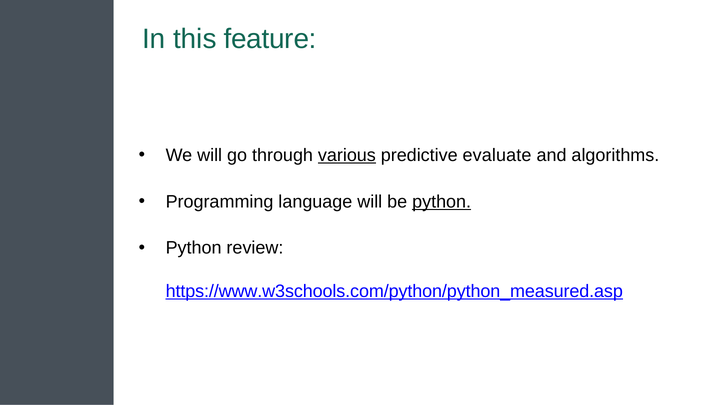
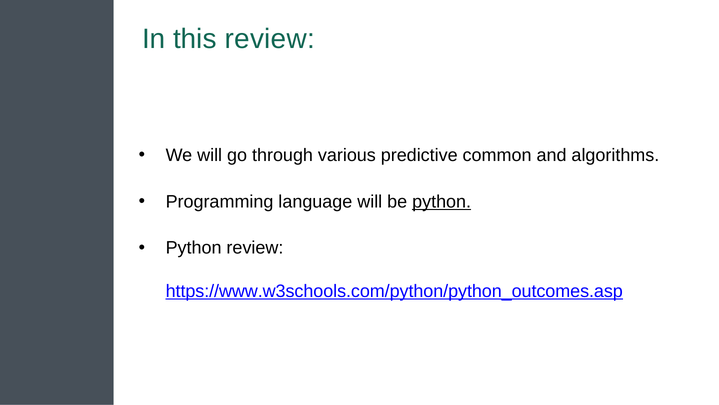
this feature: feature -> review (270, 39)
various underline: present -> none (347, 155)
evaluate: evaluate -> common (497, 155)
https://www.w3schools.com/python/python_measured.asp: https://www.w3schools.com/python/python_measured.asp -> https://www.w3schools.com/python/python_outcomes.asp (394, 291)
